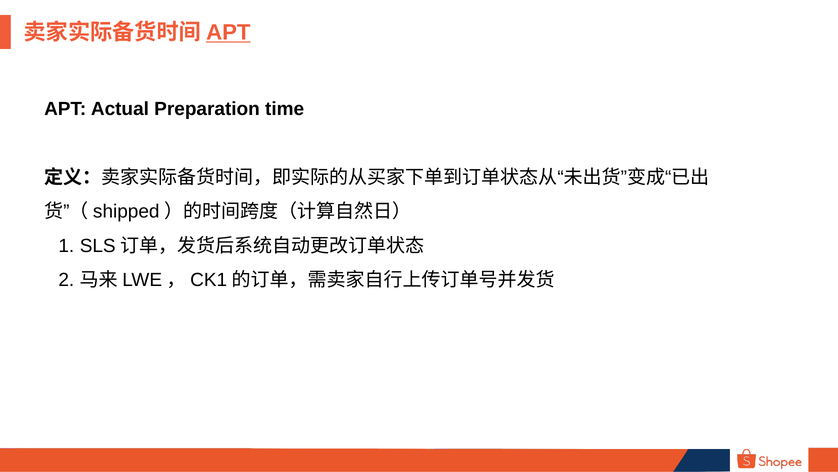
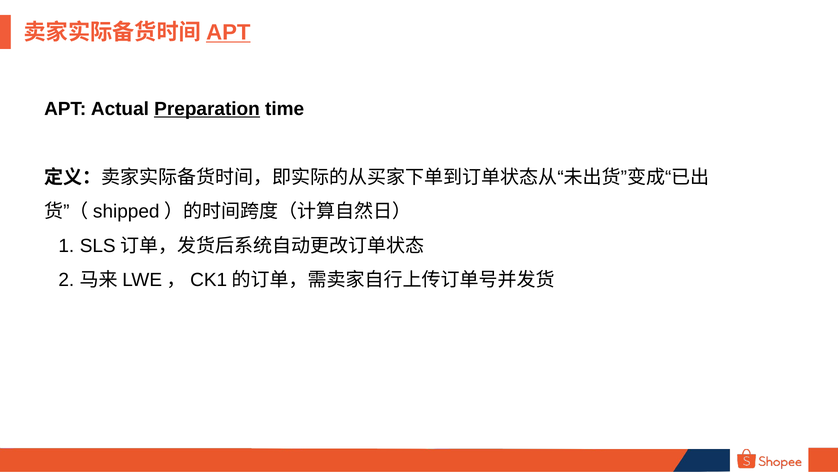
Preparation underline: none -> present (207, 109)
